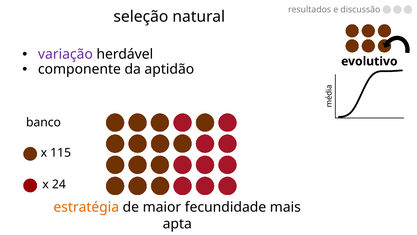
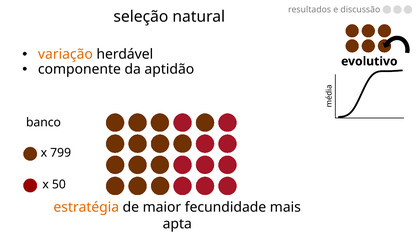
variação colour: purple -> orange (65, 54)
115: 115 -> 799 (61, 152)
24: 24 -> 50 (59, 184)
